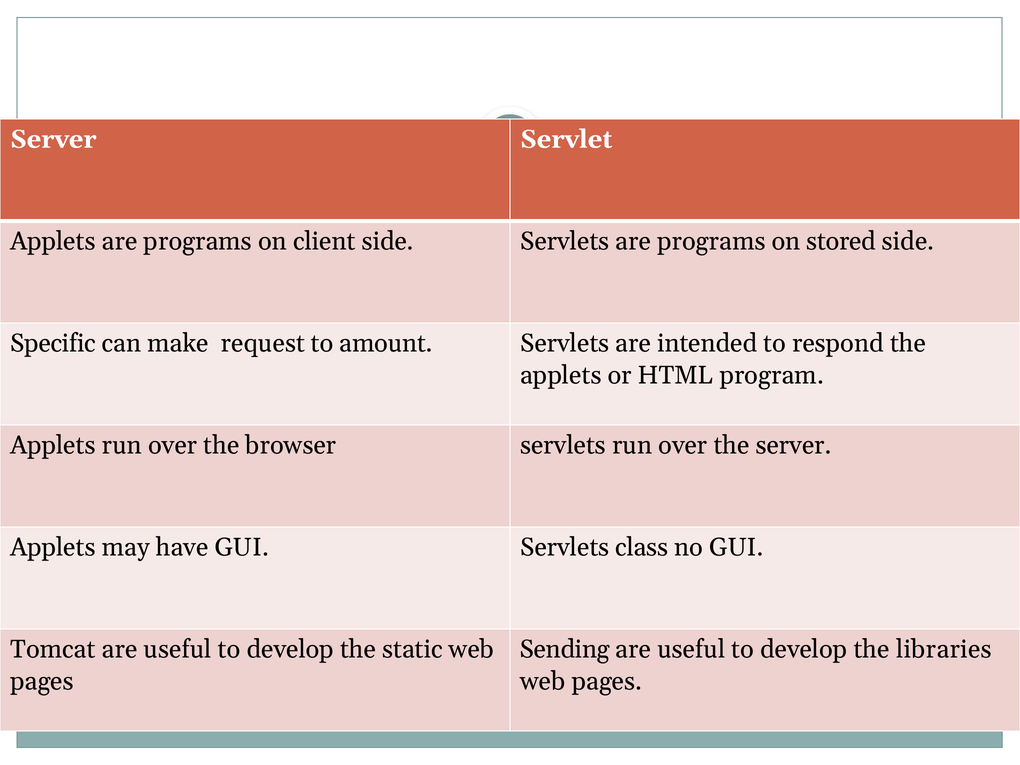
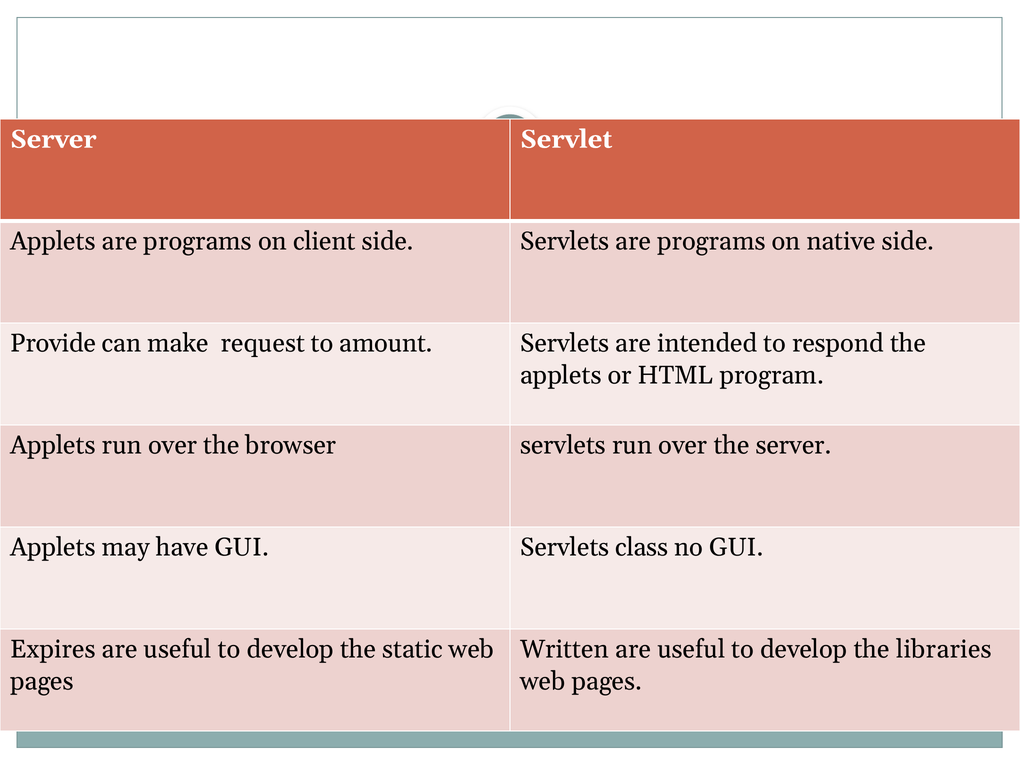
stored: stored -> native (841, 241)
Specific: Specific -> Provide (53, 343)
Tomcat: Tomcat -> Expires (53, 649)
Sending: Sending -> Written (565, 649)
